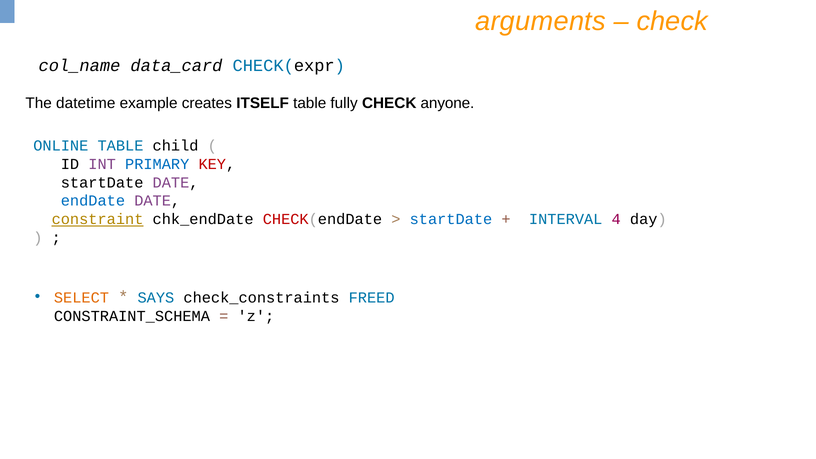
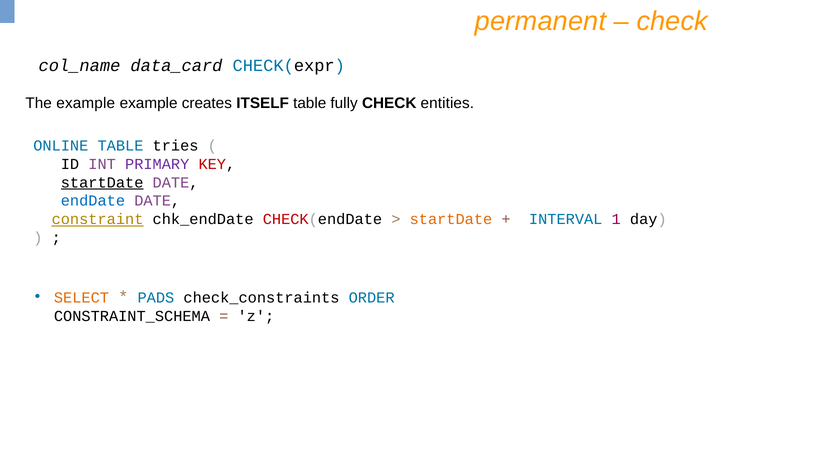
arguments: arguments -> permanent (541, 21)
The datetime: datetime -> example (86, 103)
anyone: anyone -> entities (447, 103)
child: child -> tries (176, 146)
PRIMARY colour: blue -> purple (157, 164)
startDate underline: none -> present (102, 183)
startDate colour: blue -> orange (451, 219)
4: 4 -> 1 (616, 219)
SAYS: SAYS -> PADS (156, 297)
FREED: FREED -> ORDER (372, 297)
